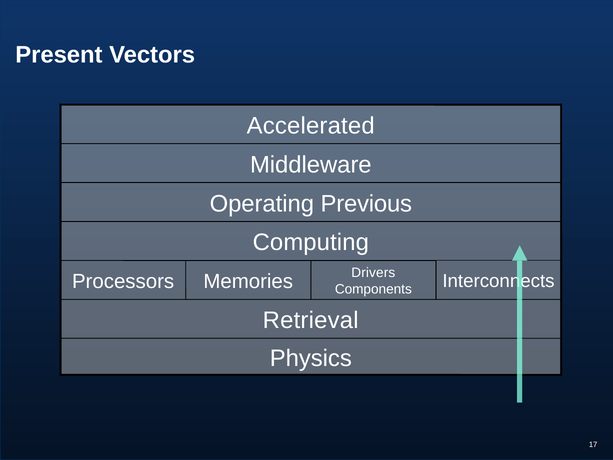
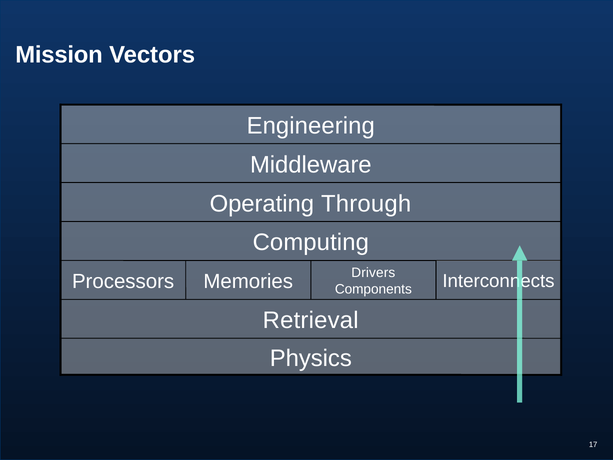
Present: Present -> Mission (59, 55)
Accelerated: Accelerated -> Engineering (311, 126)
Previous: Previous -> Through (366, 204)
